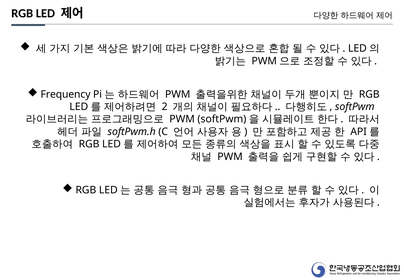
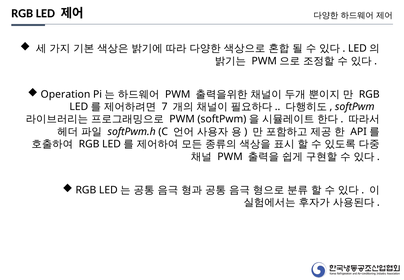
Frequency: Frequency -> Operation (65, 94)
2: 2 -> 7 (165, 107)
